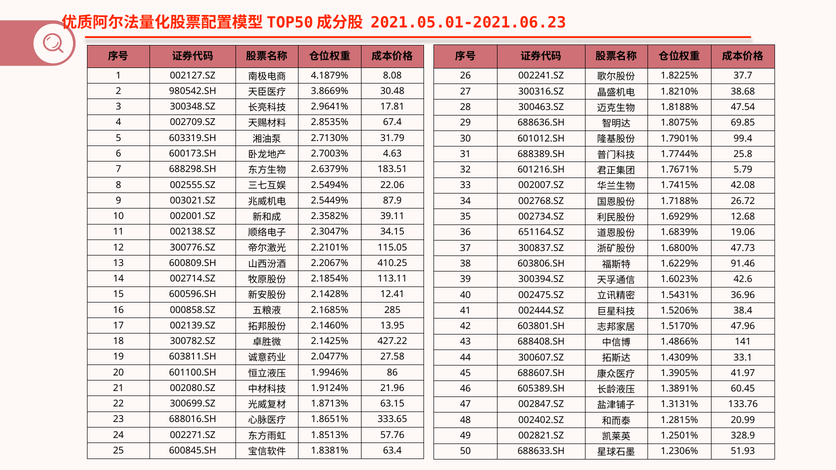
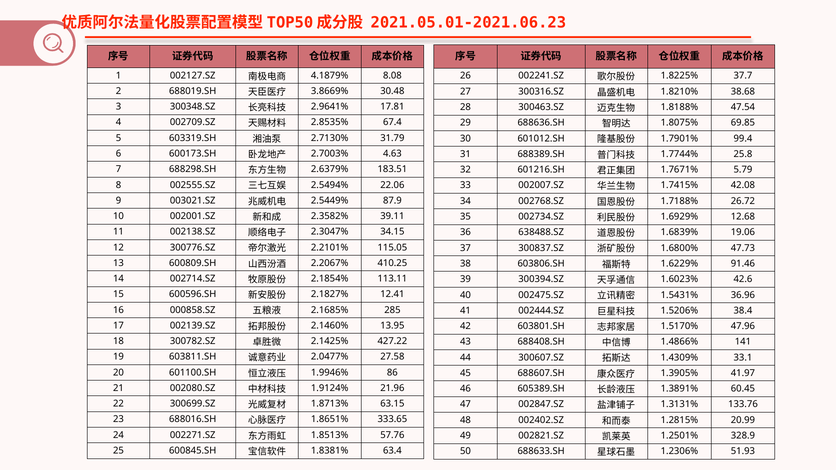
980542.SH: 980542.SH -> 688019.SH (193, 91)
651164.SZ: 651164.SZ -> 638488.SZ (541, 233)
2.1428%: 2.1428% -> 2.1827% (330, 295)
